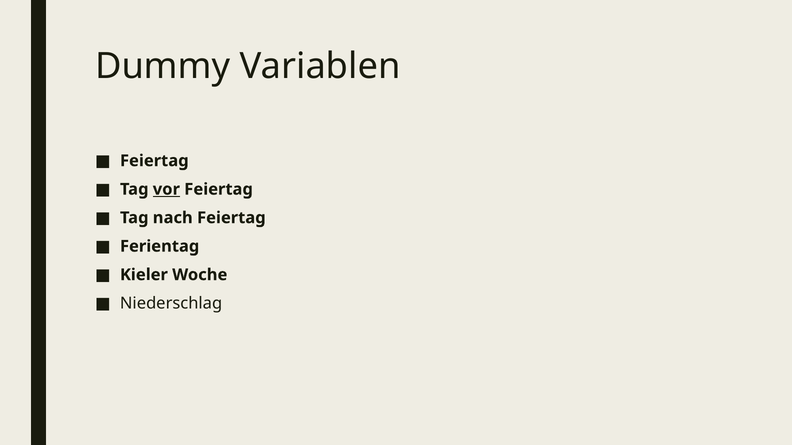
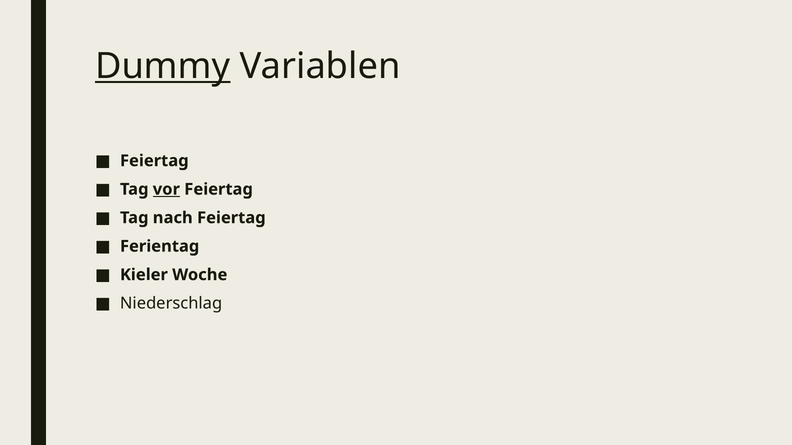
Dummy underline: none -> present (163, 67)
